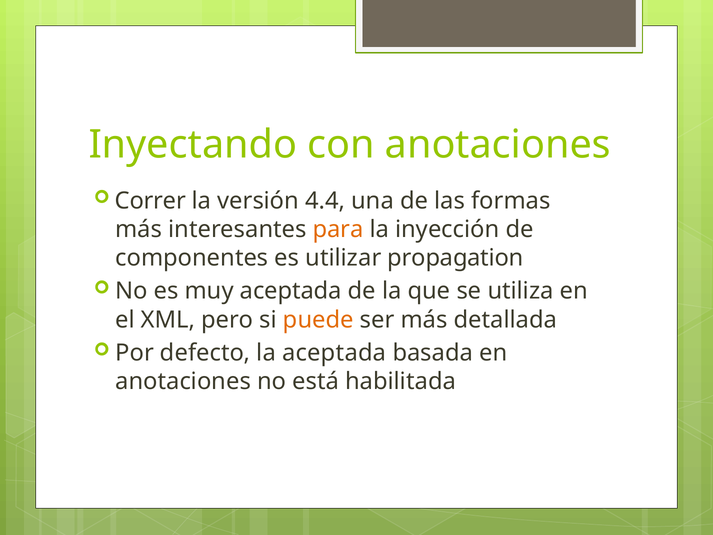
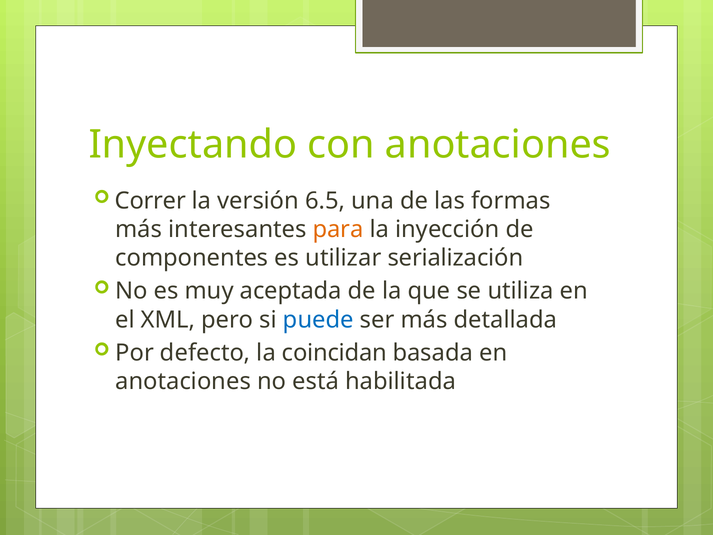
4.4: 4.4 -> 6.5 (325, 201)
propagation: propagation -> serialización (455, 258)
puede colour: orange -> blue (318, 320)
la aceptada: aceptada -> coincidan (334, 353)
